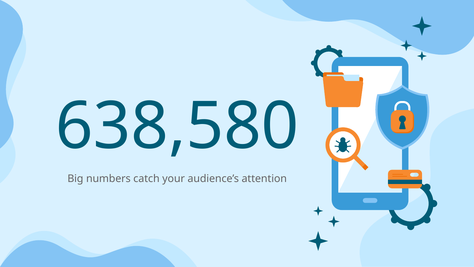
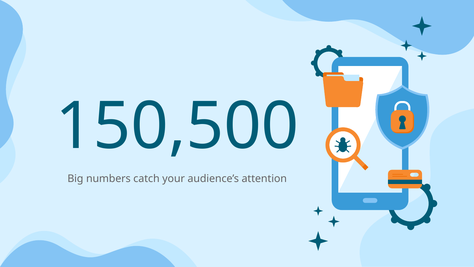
638,580: 638,580 -> 150,500 (177, 126)
